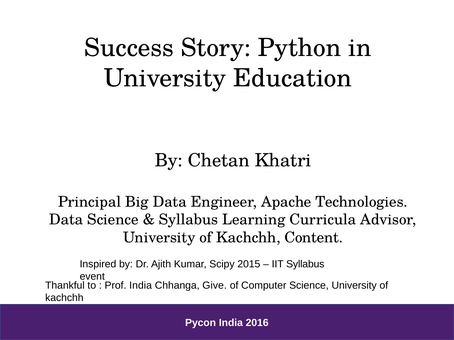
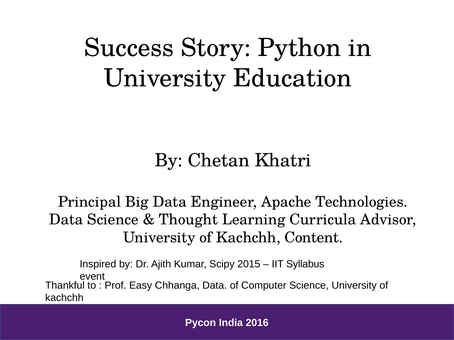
Syllabus: Syllabus -> Thought (188, 220)
Prof India: India -> Easy (141, 286)
Chhanga Give: Give -> Data (215, 286)
